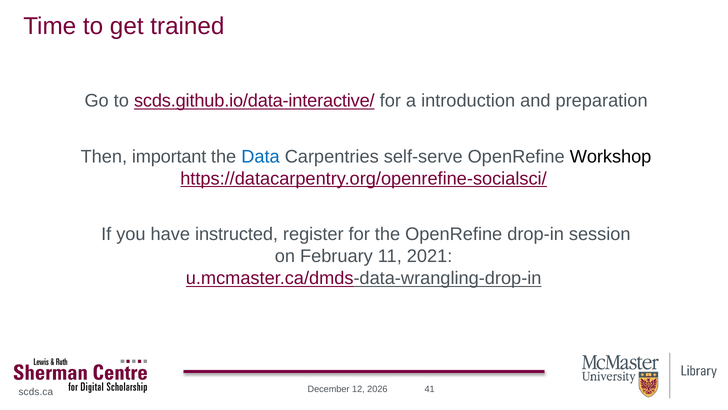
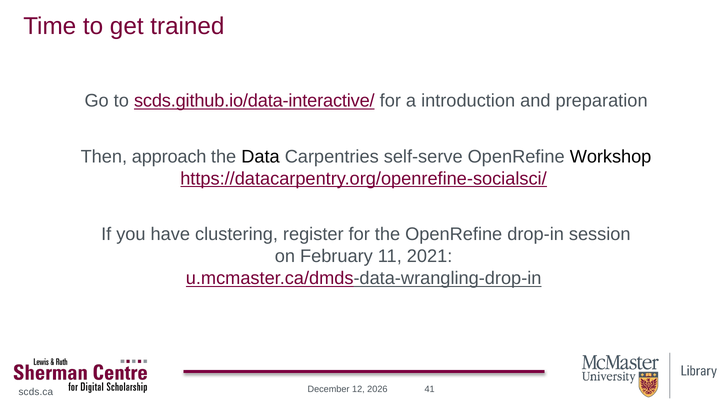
important: important -> approach (169, 157)
Data colour: blue -> black (260, 157)
instructed: instructed -> clustering (237, 234)
